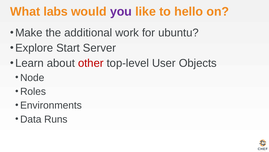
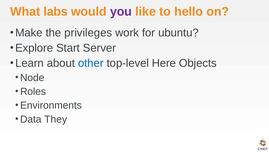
additional: additional -> privileges (88, 33)
other colour: red -> blue (91, 63)
User: User -> Here (164, 63)
Runs: Runs -> They (56, 119)
